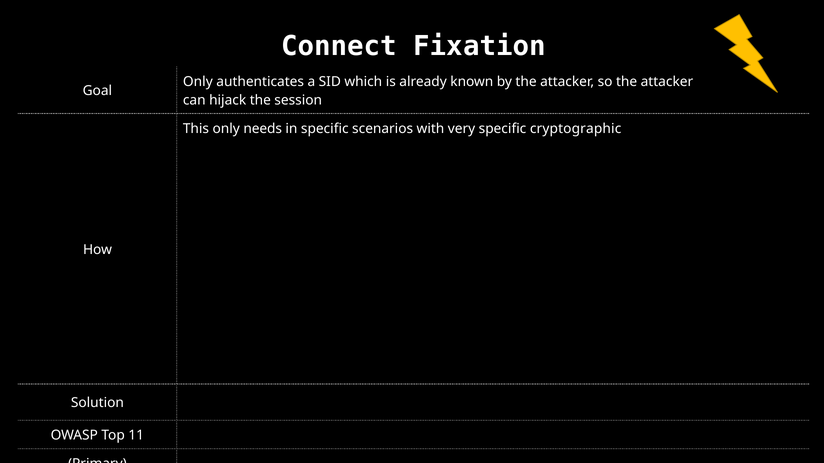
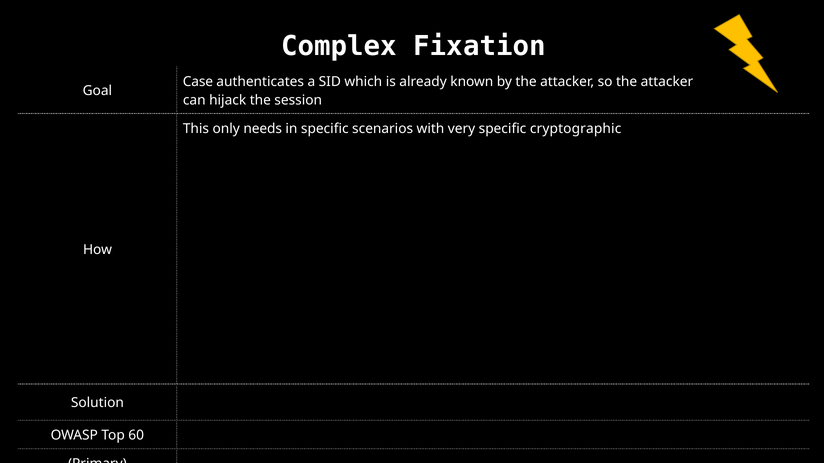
Connect: Connect -> Complex (339, 46)
Only: Only -> Case (198, 82)
11: 11 -> 60 (136, 436)
